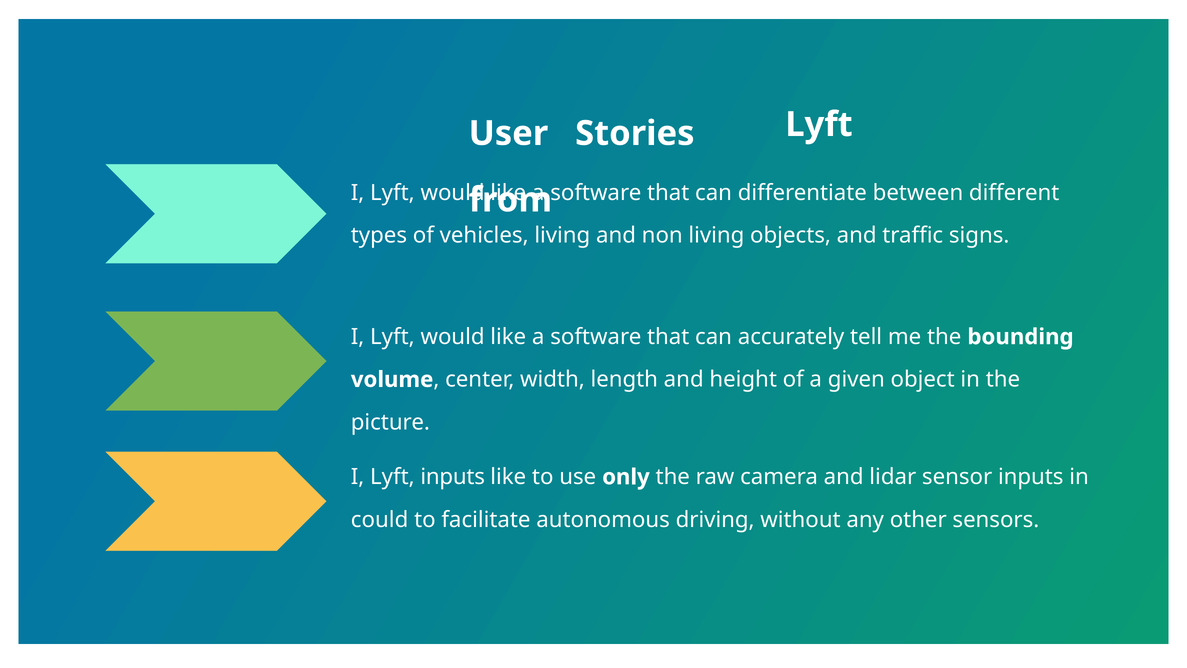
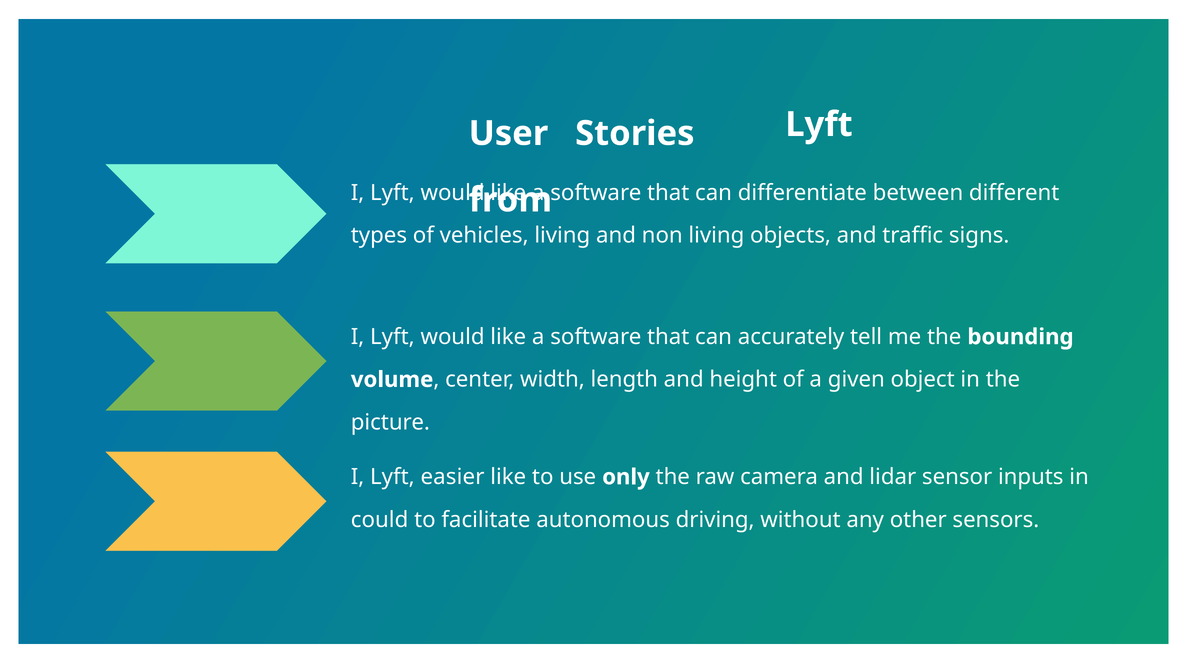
Lyft inputs: inputs -> easier (452, 477)
